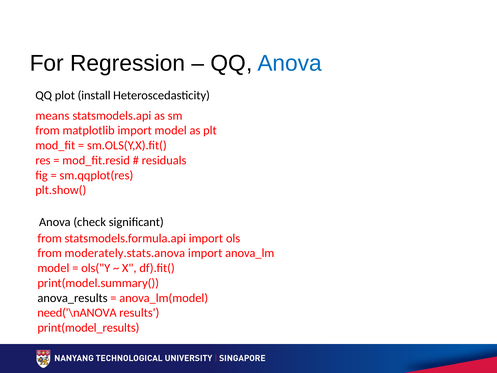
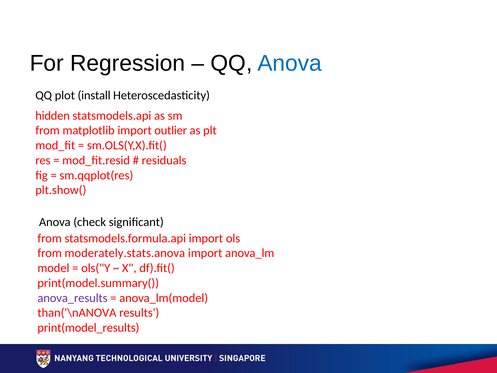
means: means -> hidden (53, 115)
import model: model -> outlier (171, 130)
anova_results colour: black -> purple (72, 298)
need('\nANOVA: need('\nANOVA -> than('\nANOVA (77, 313)
